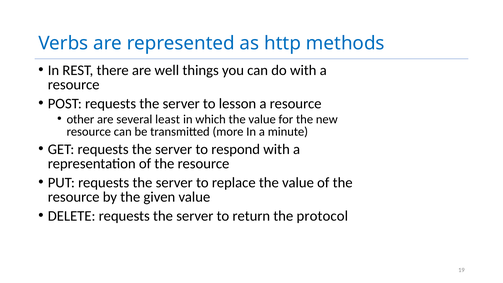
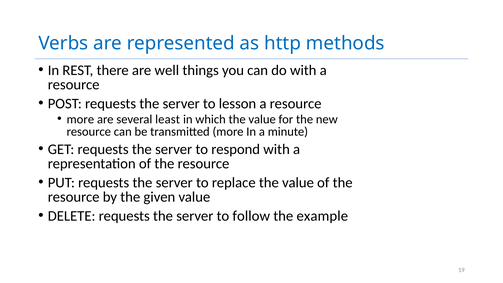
other: other -> more (80, 119)
return: return -> follow (251, 216)
protocol: protocol -> example (322, 216)
